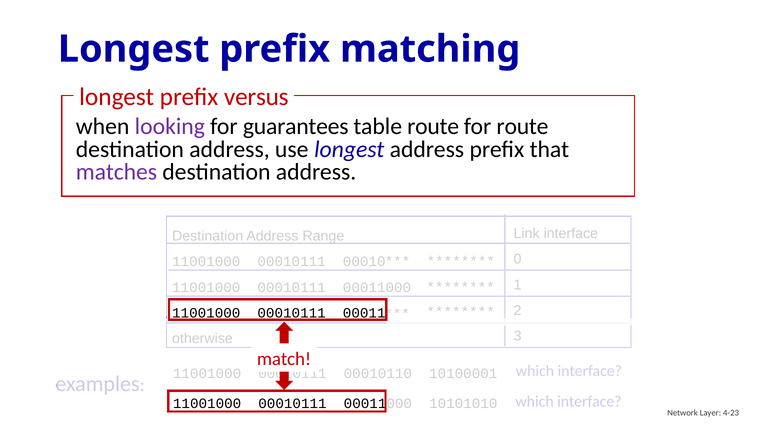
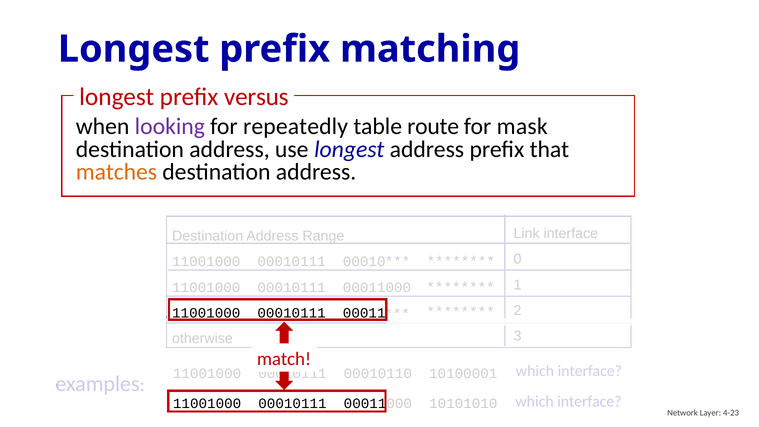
guarantees: guarantees -> repeatedly (296, 127)
for route: route -> mask (522, 127)
matches colour: purple -> orange (116, 172)
